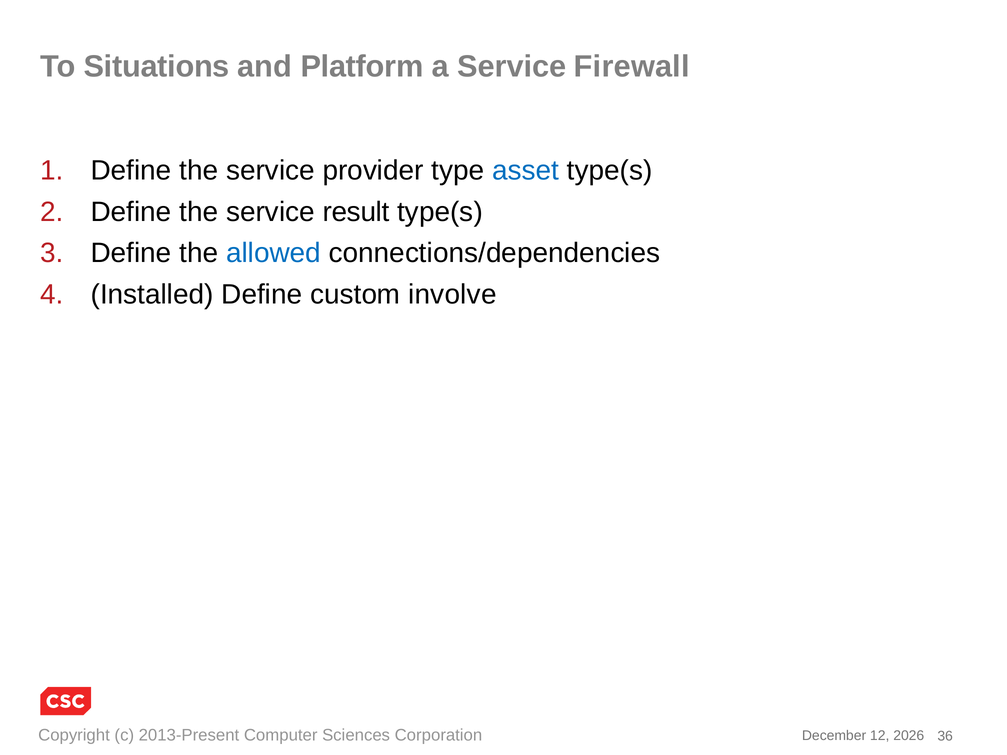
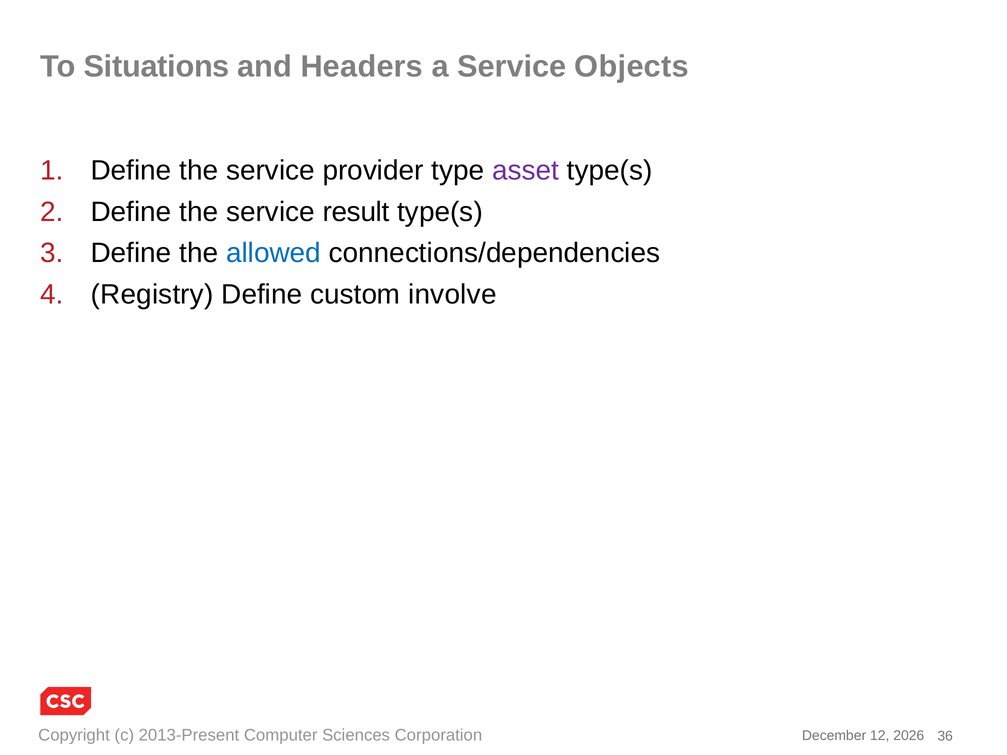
Platform: Platform -> Headers (362, 67)
Firewall: Firewall -> Objects (632, 67)
asset colour: blue -> purple (526, 171)
Installed: Installed -> Registry (152, 295)
